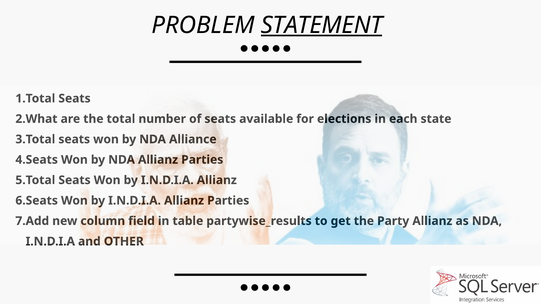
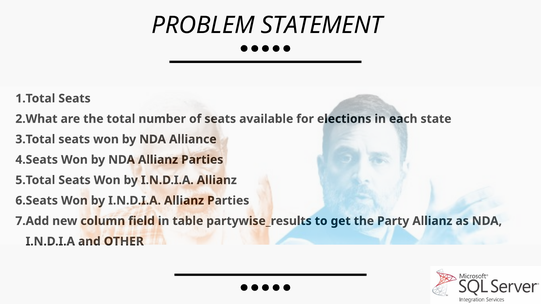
STATEMENT underline: present -> none (322, 25)
